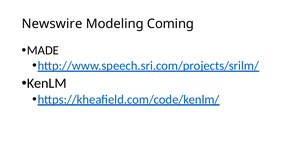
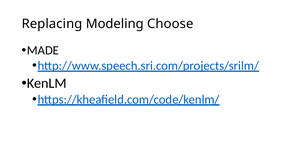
Newswire: Newswire -> Replacing (52, 24)
Coming: Coming -> Choose (170, 24)
